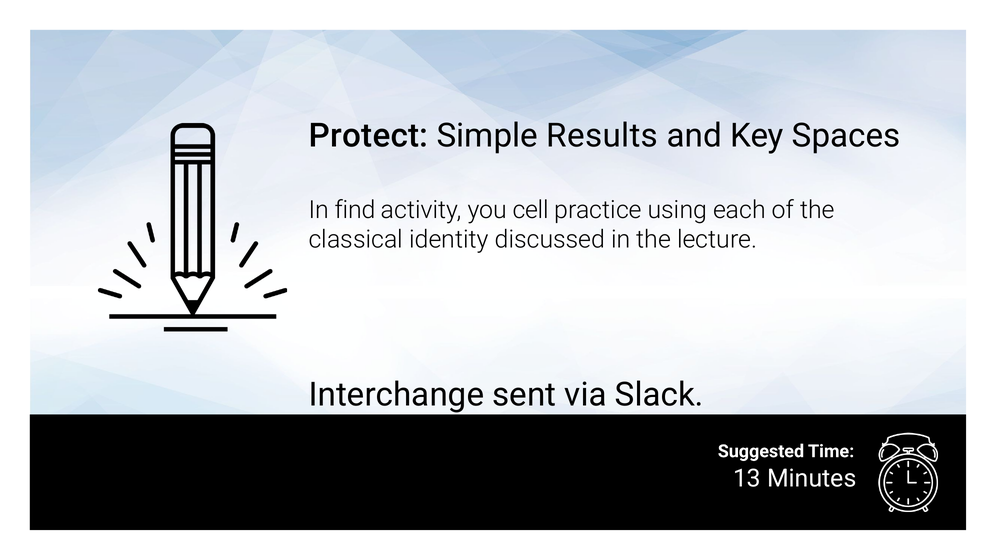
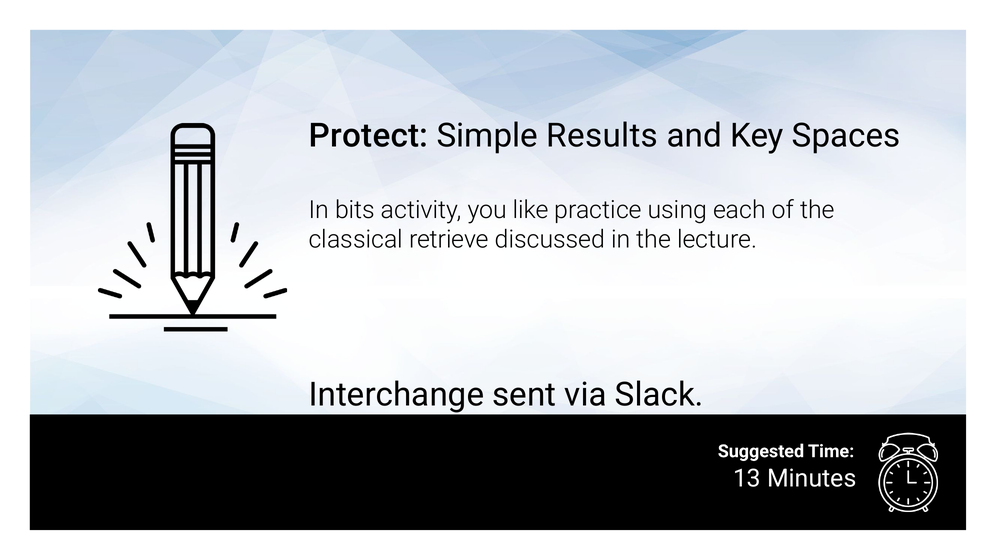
find: find -> bits (355, 210)
cell: cell -> like (531, 210)
identity: identity -> retrieve (449, 240)
